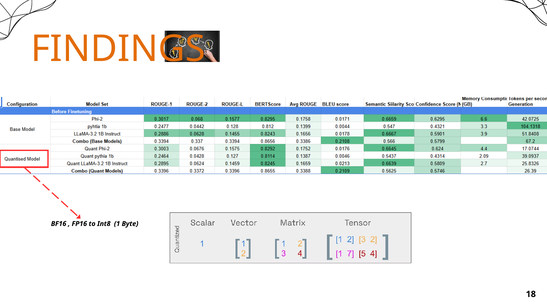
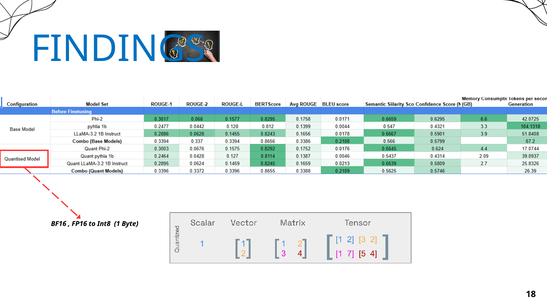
FINDINGS colour: orange -> blue (118, 49)
